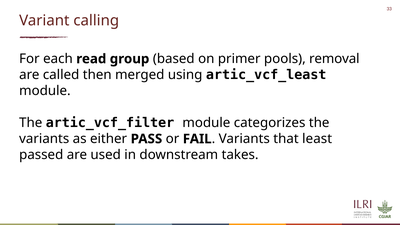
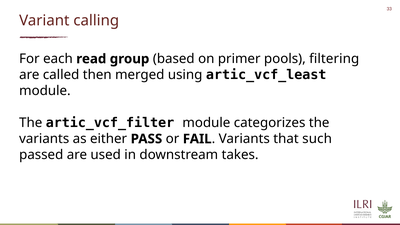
removal: removal -> filtering (334, 59)
least: least -> such (317, 139)
